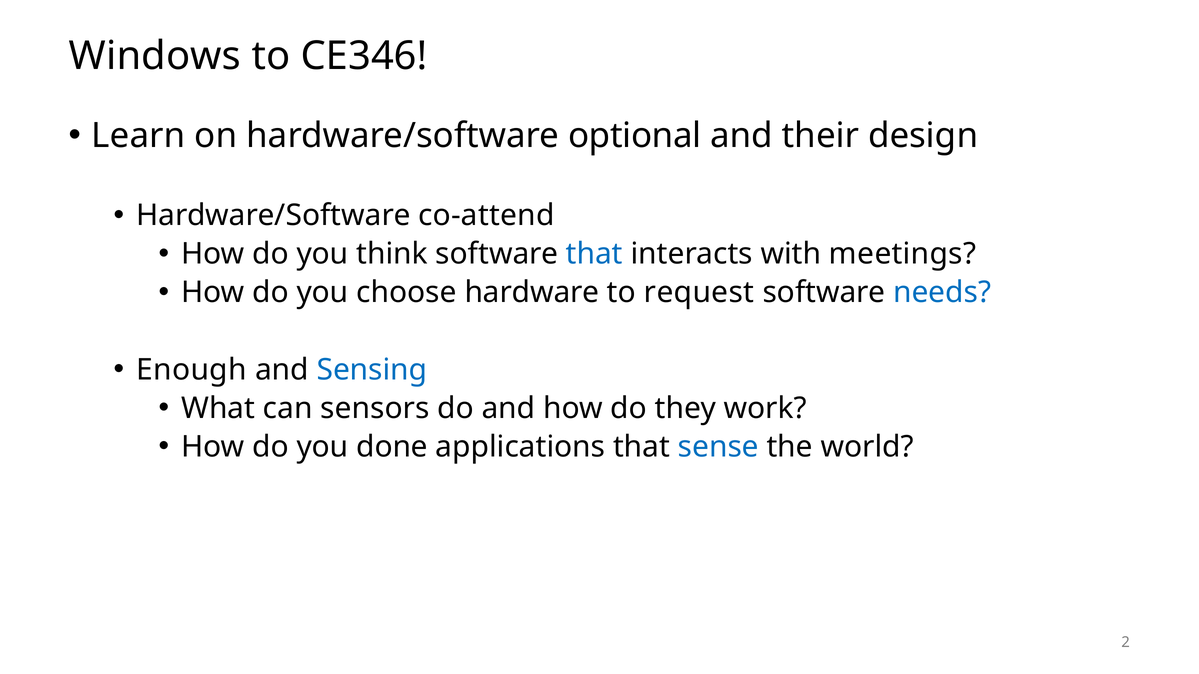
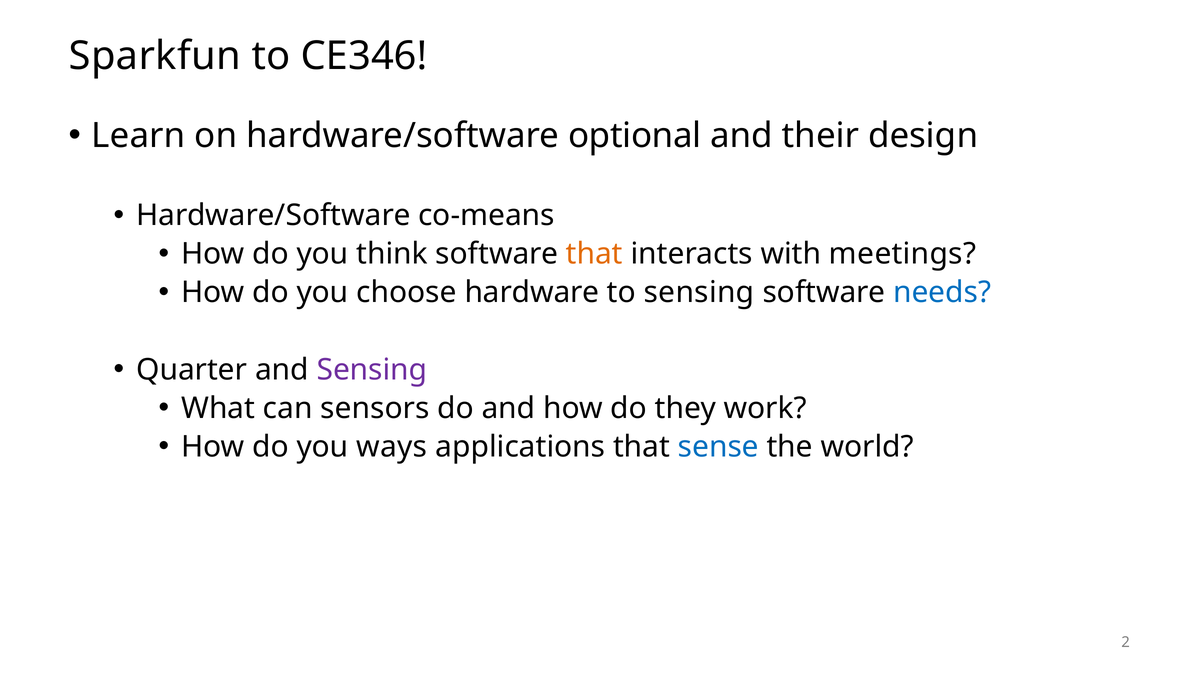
Windows: Windows -> Sparkfun (155, 56)
co-attend: co-attend -> co-means (486, 216)
that colour: blue -> orange (594, 254)
to request: request -> sensing (699, 293)
Enough: Enough -> Quarter (192, 370)
Sensing colour: blue -> purple (372, 370)
done: done -> ways (392, 447)
